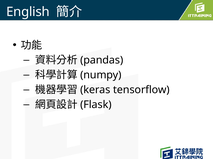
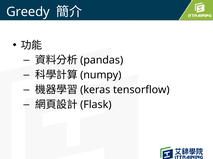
English: English -> Greedy (28, 12)
